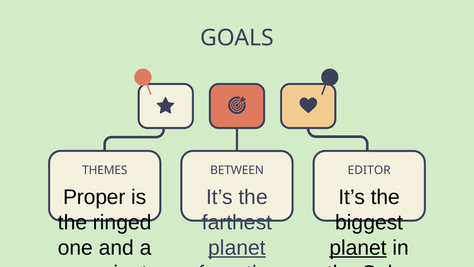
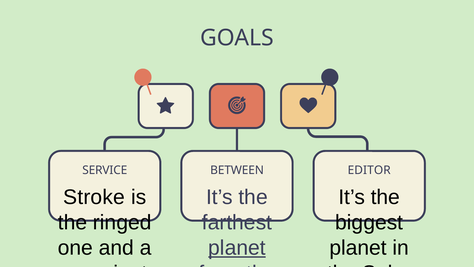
THEMES: THEMES -> SERVICE (105, 170)
Proper: Proper -> Stroke (94, 197)
planet underline: present -> none (358, 248)
